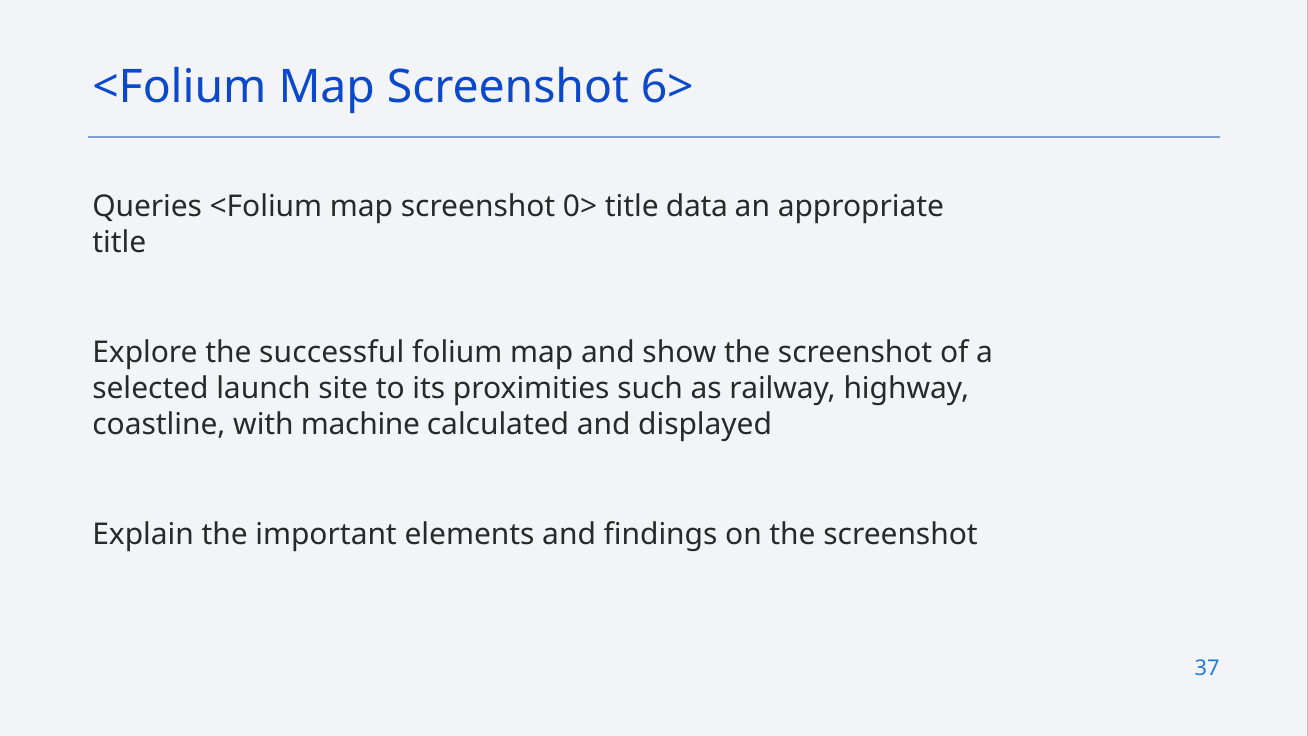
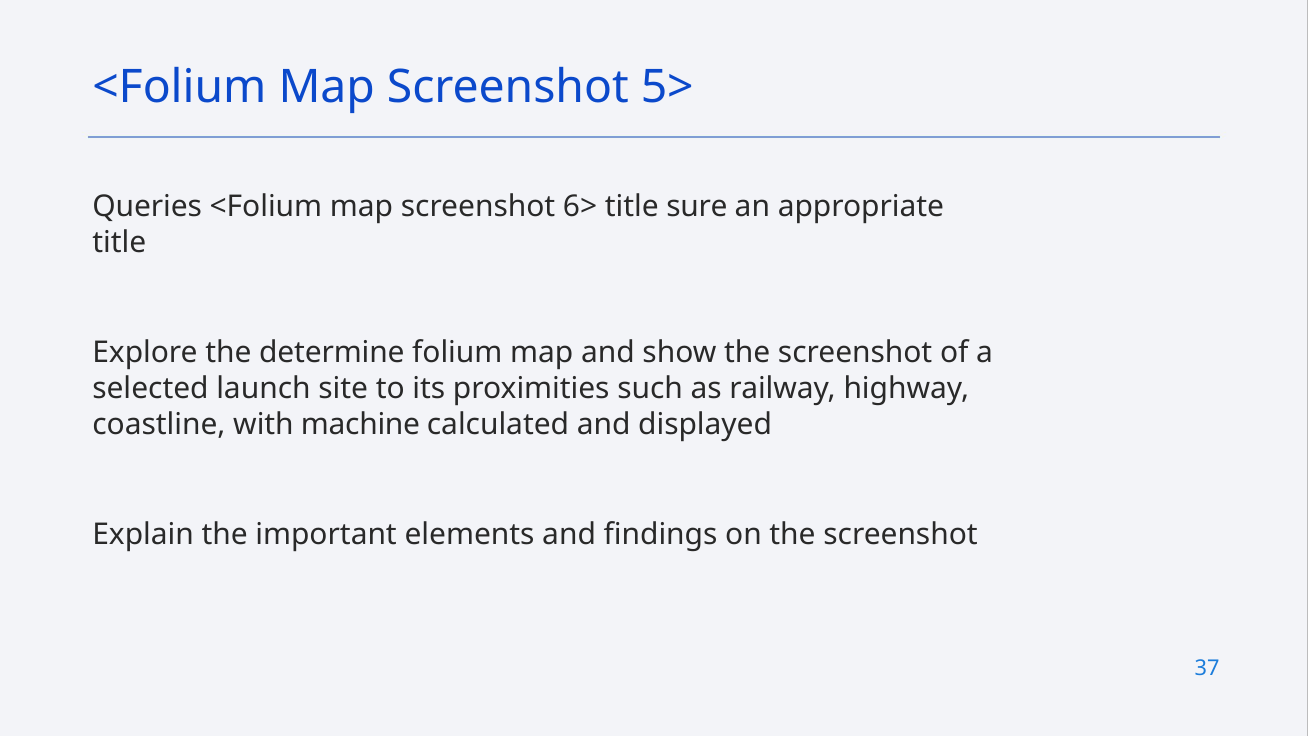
6>: 6> -> 5> (667, 87)
0>: 0> -> 6> (580, 206)
data: data -> sure (697, 206)
successful: successful -> determine (332, 352)
